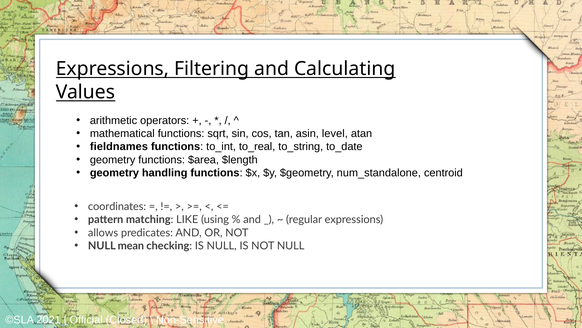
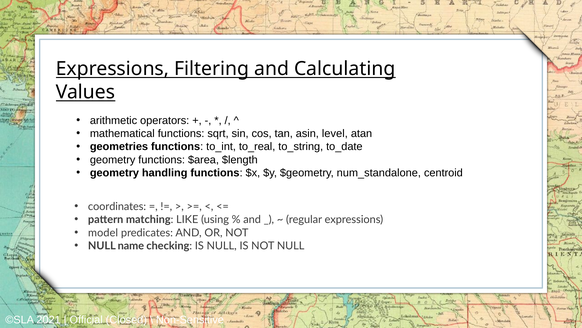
fieldnames: fieldnames -> geometries (119, 146)
allows: allows -> model (103, 232)
mean: mean -> name (131, 245)
